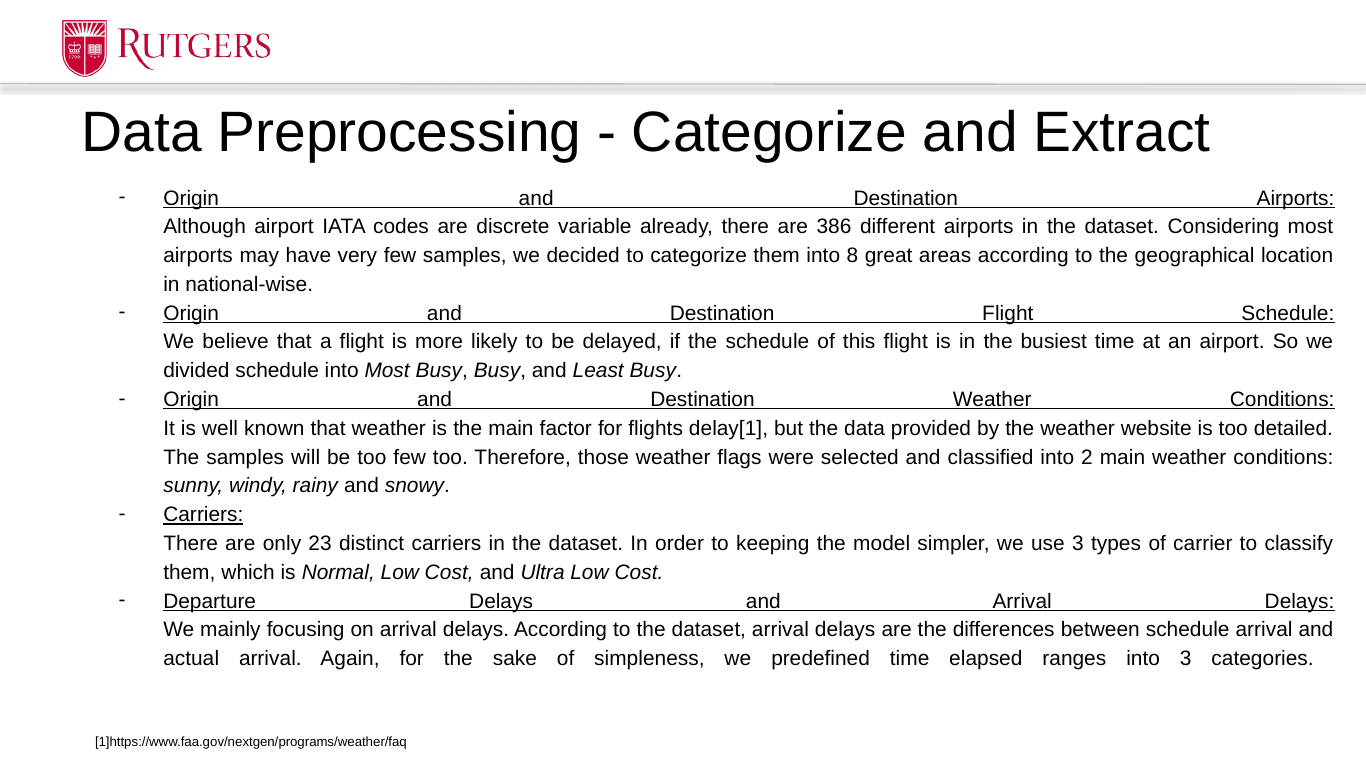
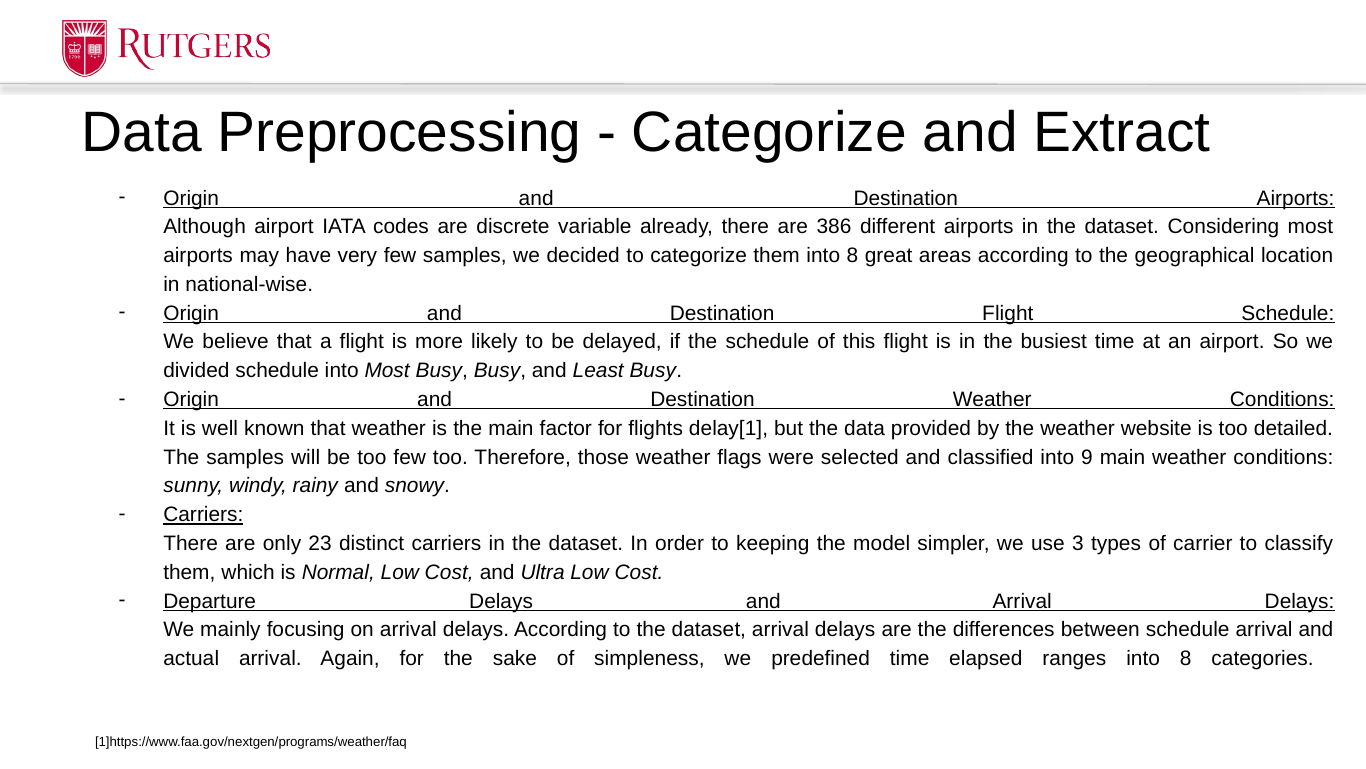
2: 2 -> 9 (1087, 457)
ranges into 3: 3 -> 8 (1186, 658)
